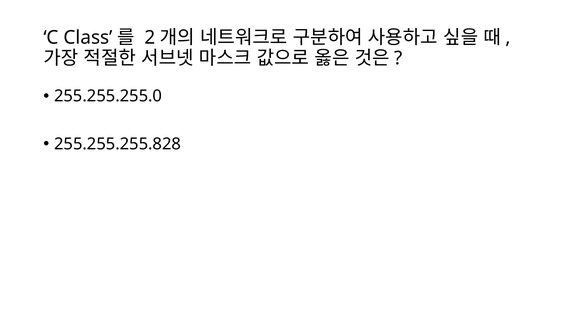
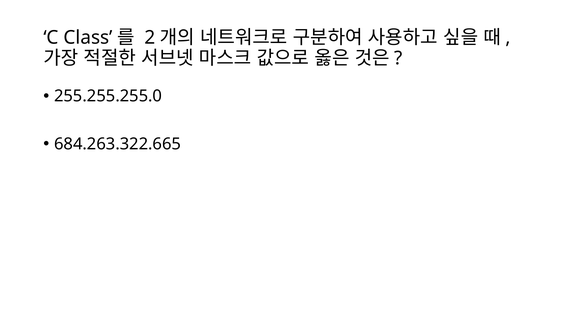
255.255.255.828: 255.255.255.828 -> 684.263.322.665 (118, 144)
